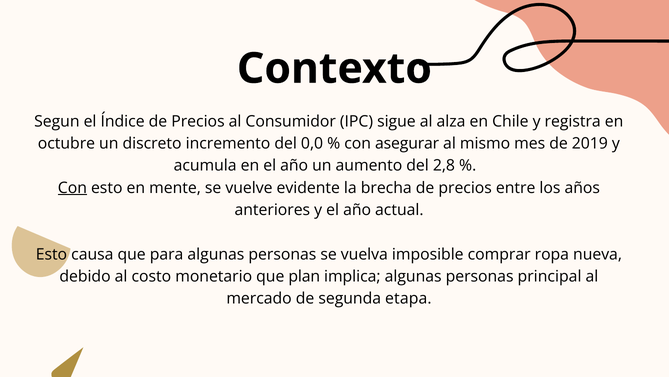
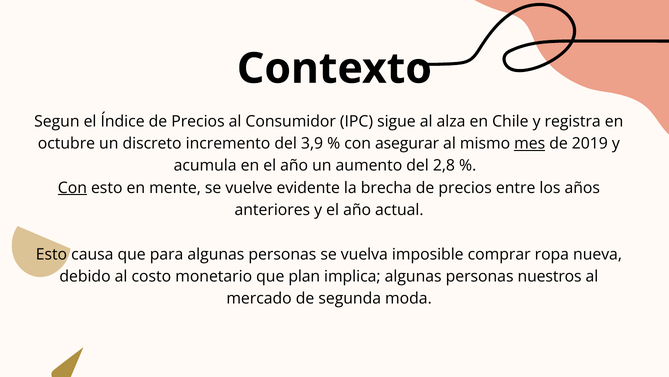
0,0: 0,0 -> 3,9 (312, 143)
mes underline: none -> present (530, 143)
principal: principal -> nuestros (550, 276)
etapa: etapa -> moda (408, 298)
